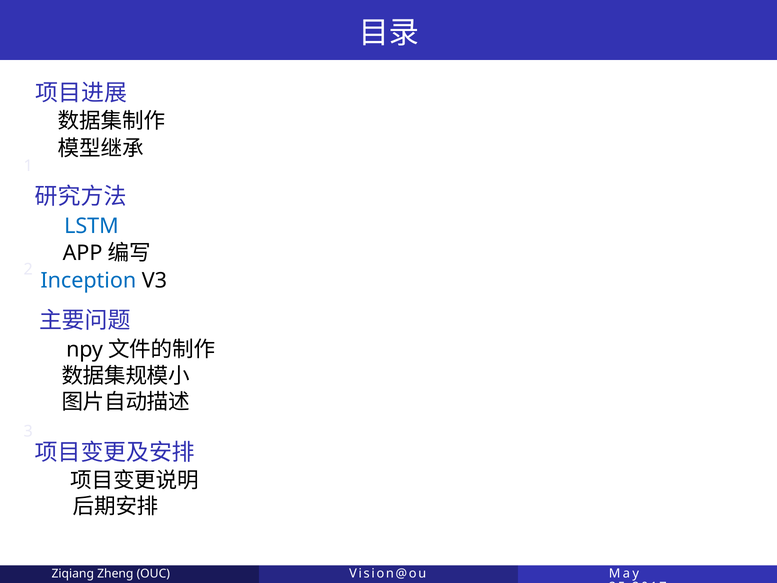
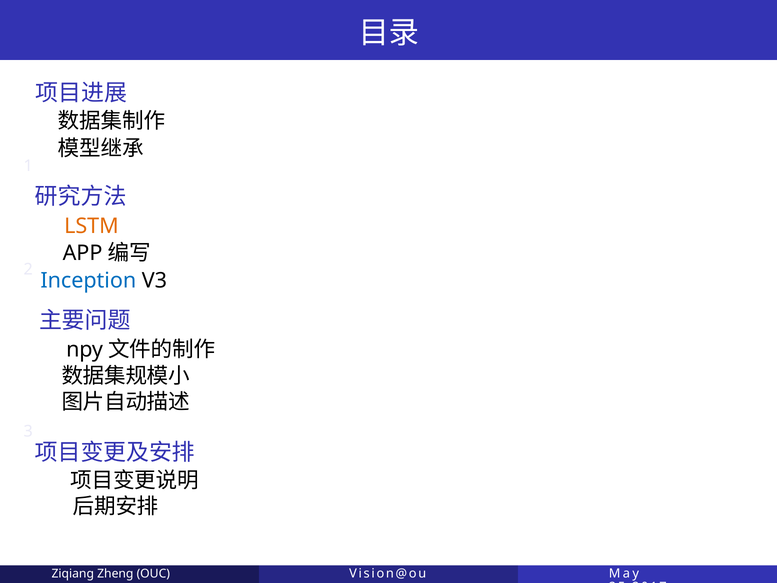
LSTM colour: blue -> orange (91, 226)
